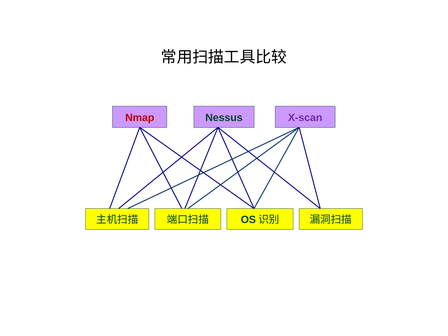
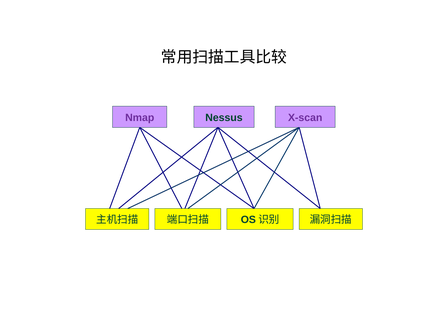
Nmap colour: red -> purple (140, 118)
